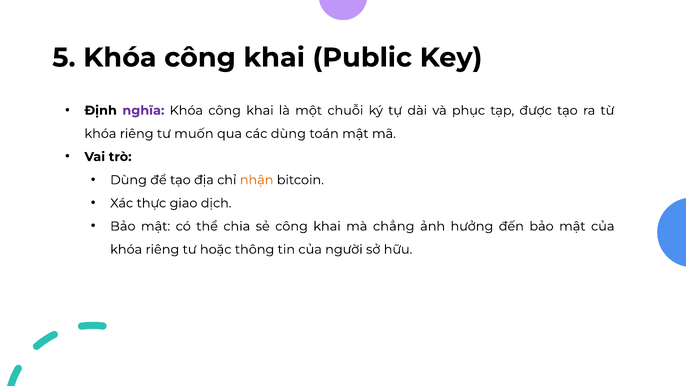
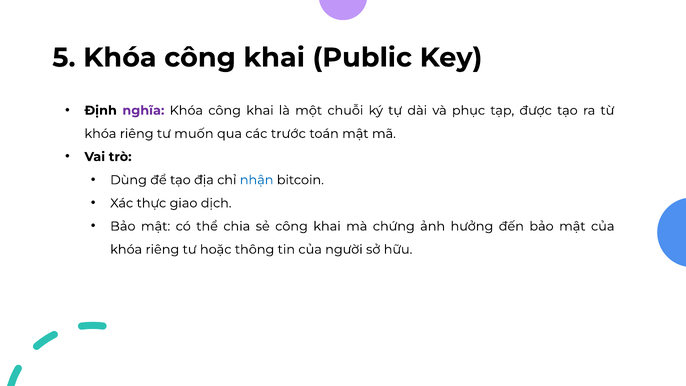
các dùng: dùng -> trước (288, 134)
nhận colour: orange -> blue (257, 180)
chẳng: chẳng -> chứng (394, 226)
